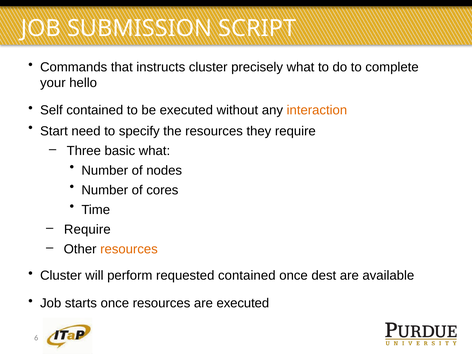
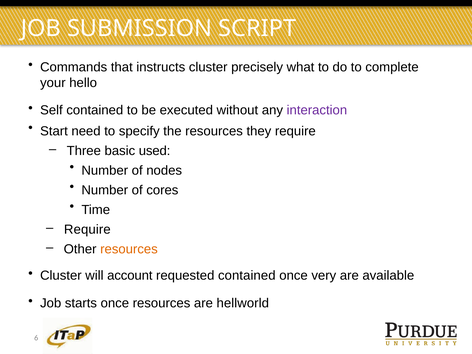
interaction colour: orange -> purple (317, 110)
basic what: what -> used (155, 151)
perform: perform -> account (130, 276)
dest: dest -> very (324, 276)
are executed: executed -> hellworld (243, 303)
